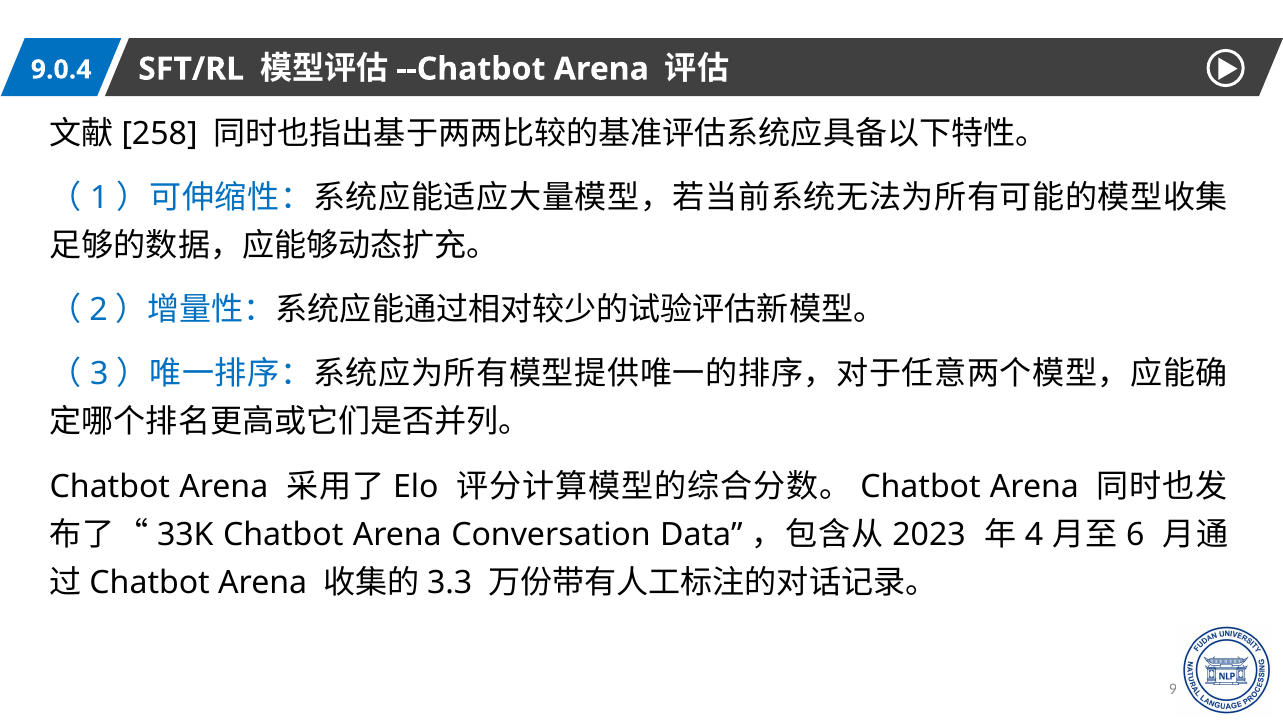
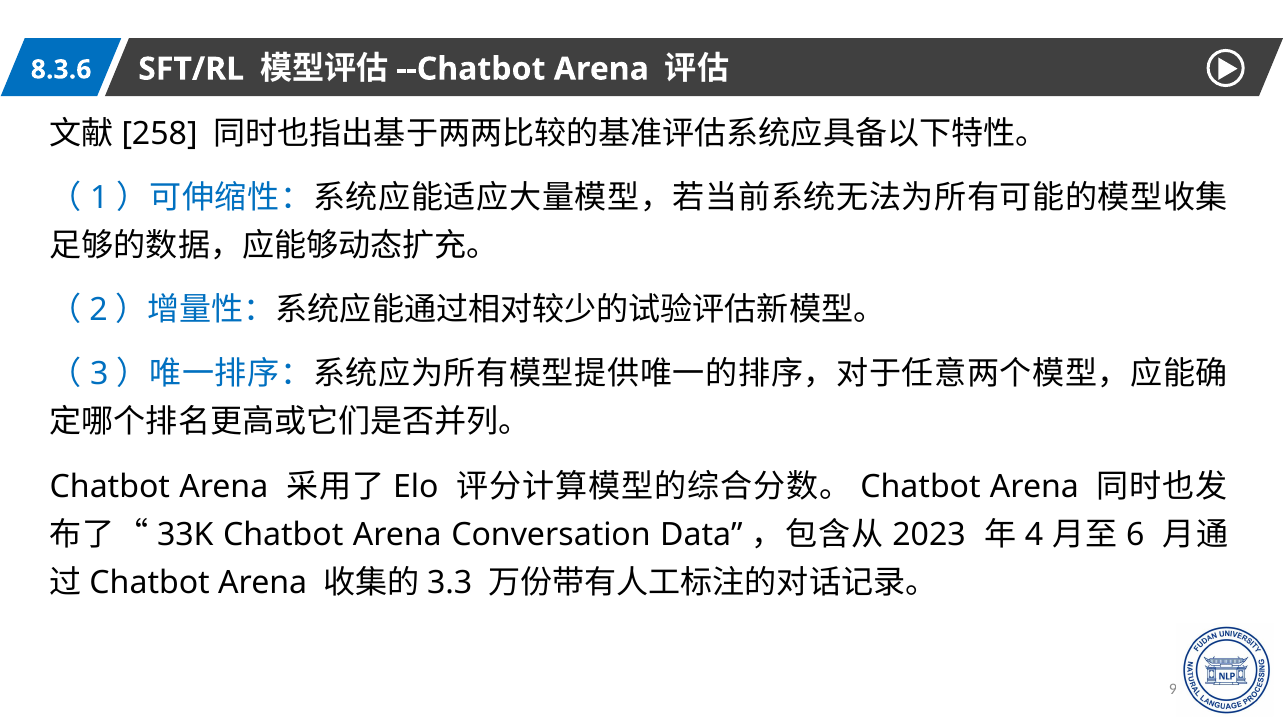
9.0.4: 9.0.4 -> 8.3.6 (61, 70)
